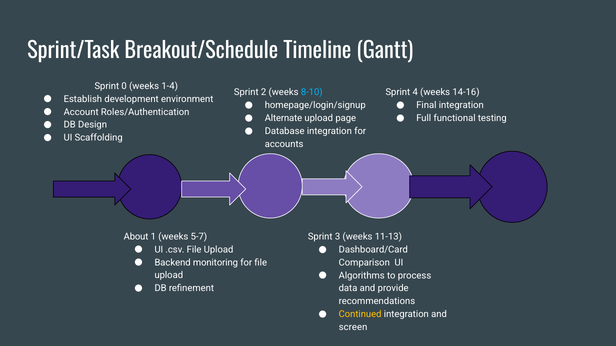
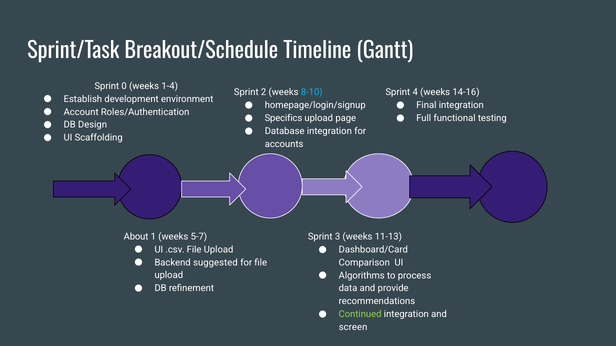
Alternate: Alternate -> Specifics (283, 118)
monitoring: monitoring -> suggested (215, 263)
Continued colour: yellow -> light green (360, 315)
